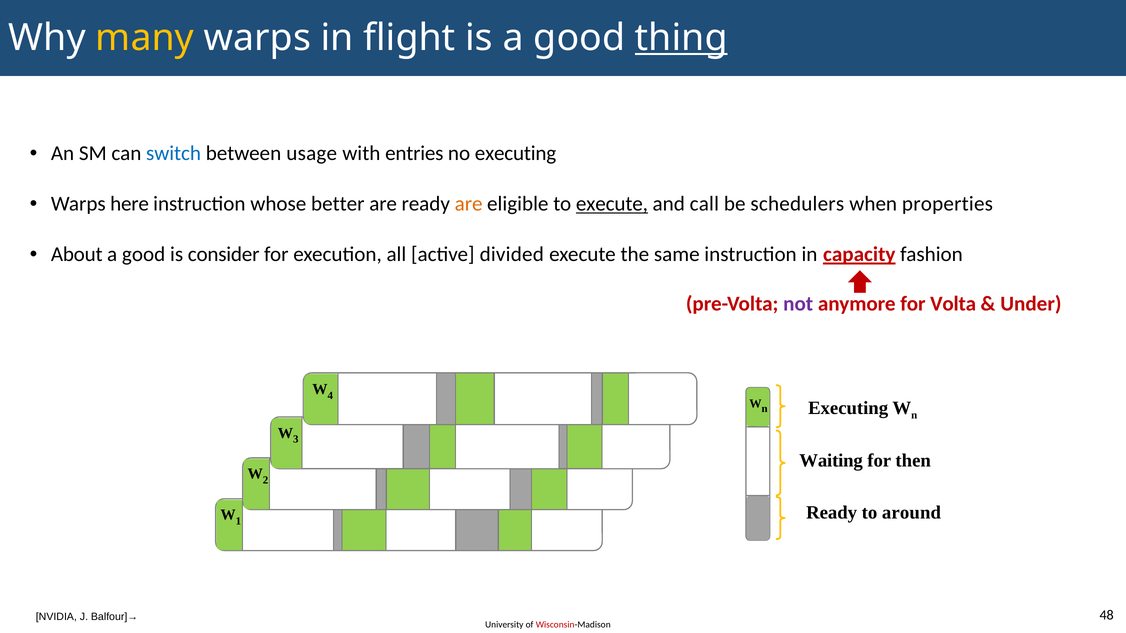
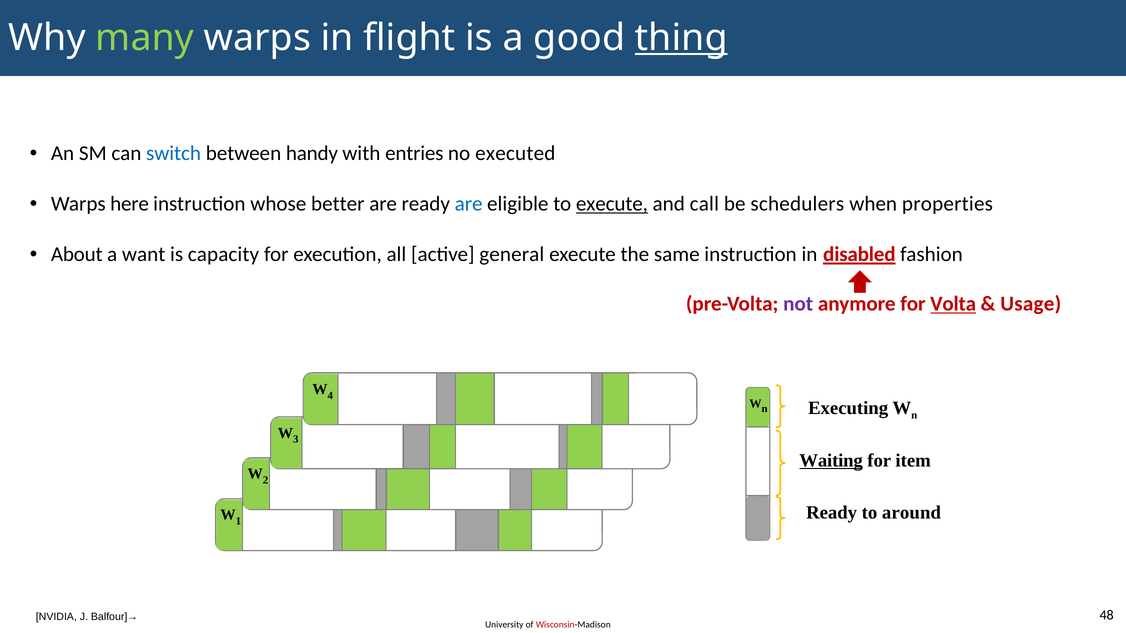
many colour: yellow -> light green (145, 38)
usage: usage -> handy (312, 154)
no executing: executing -> executed (515, 154)
are colour: orange -> blue (469, 204)
good: good -> want (144, 255)
consider: consider -> capacity (223, 255)
divided: divided -> general (512, 255)
capacity: capacity -> disabled (859, 255)
Volta underline: none -> present (953, 304)
Under: Under -> Usage (1031, 304)
Waiting underline: none -> present (831, 461)
then: then -> item (913, 461)
